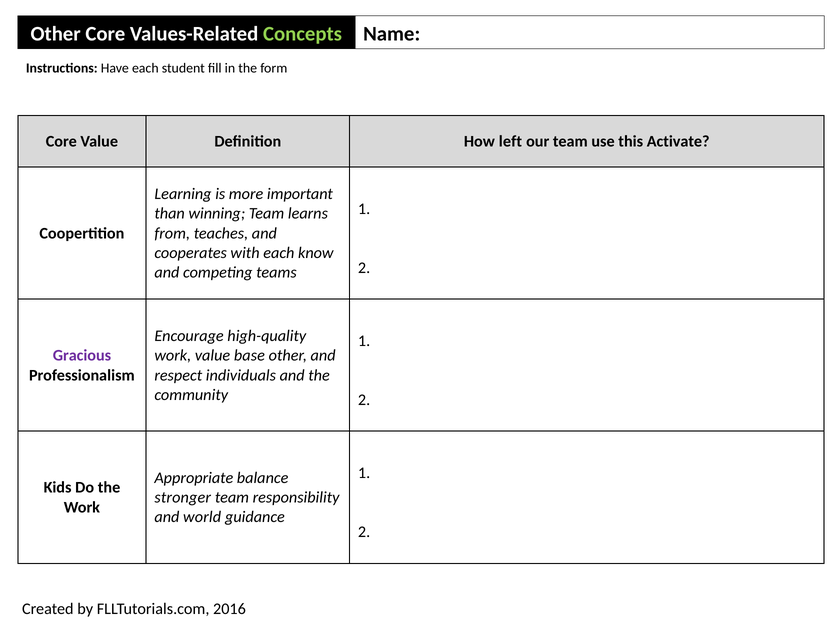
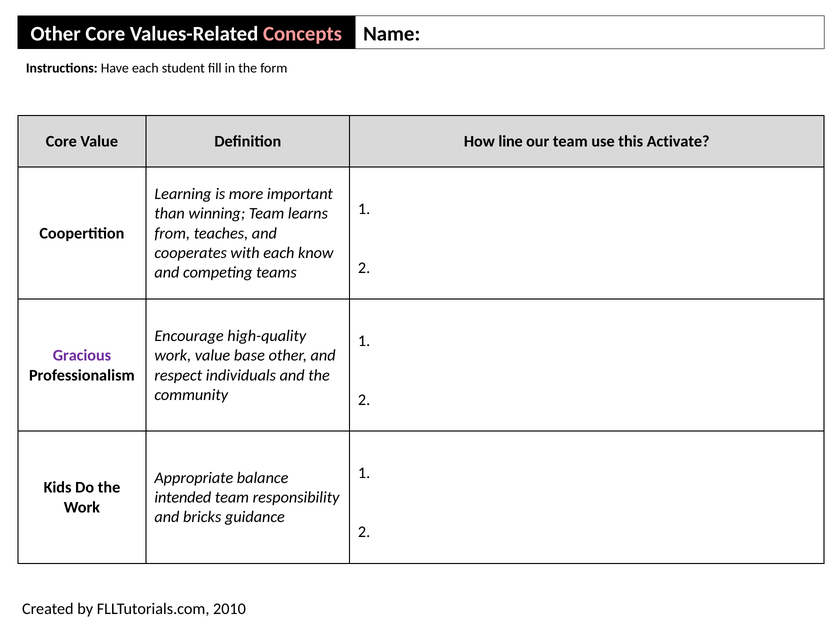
Concepts colour: light green -> pink (303, 34)
left: left -> line (511, 141)
stronger: stronger -> intended (183, 497)
world: world -> bricks (202, 517)
2016: 2016 -> 2010 (229, 609)
